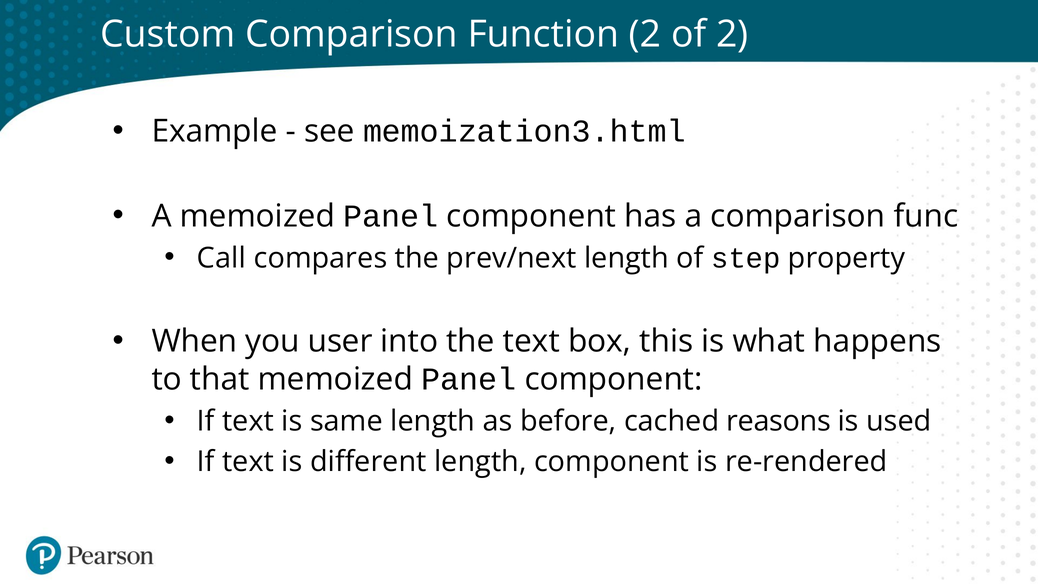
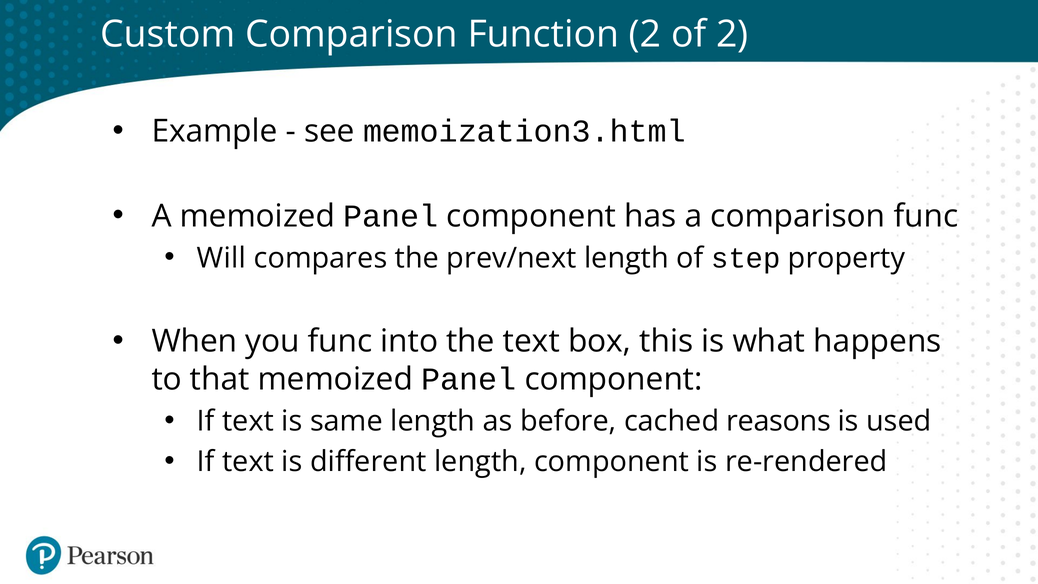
Call: Call -> Will (222, 258)
you user: user -> func (340, 341)
